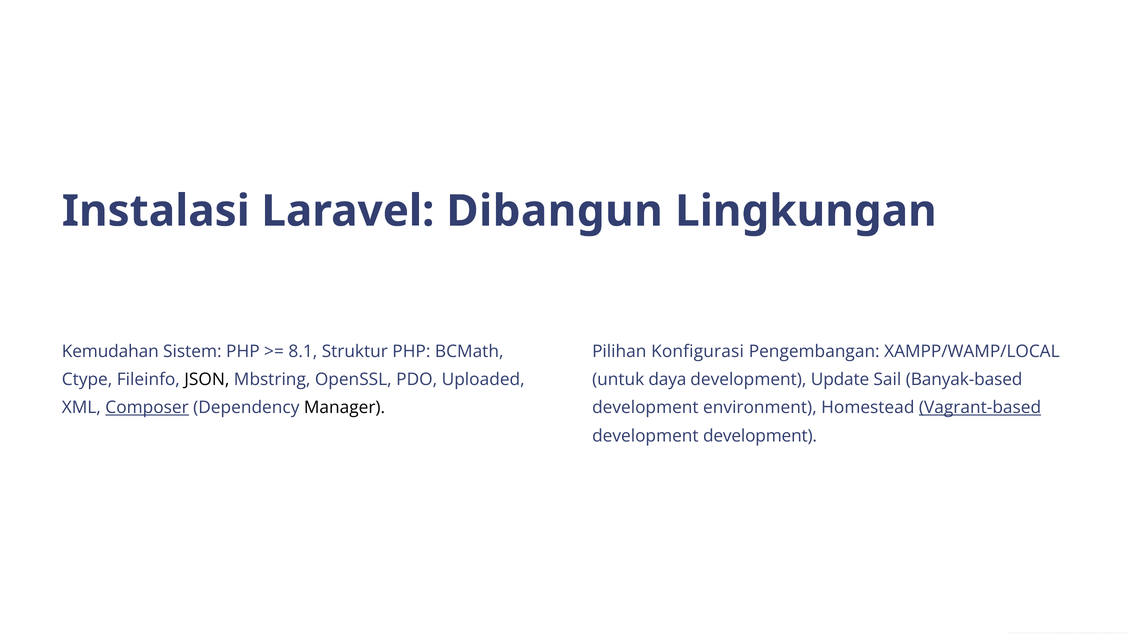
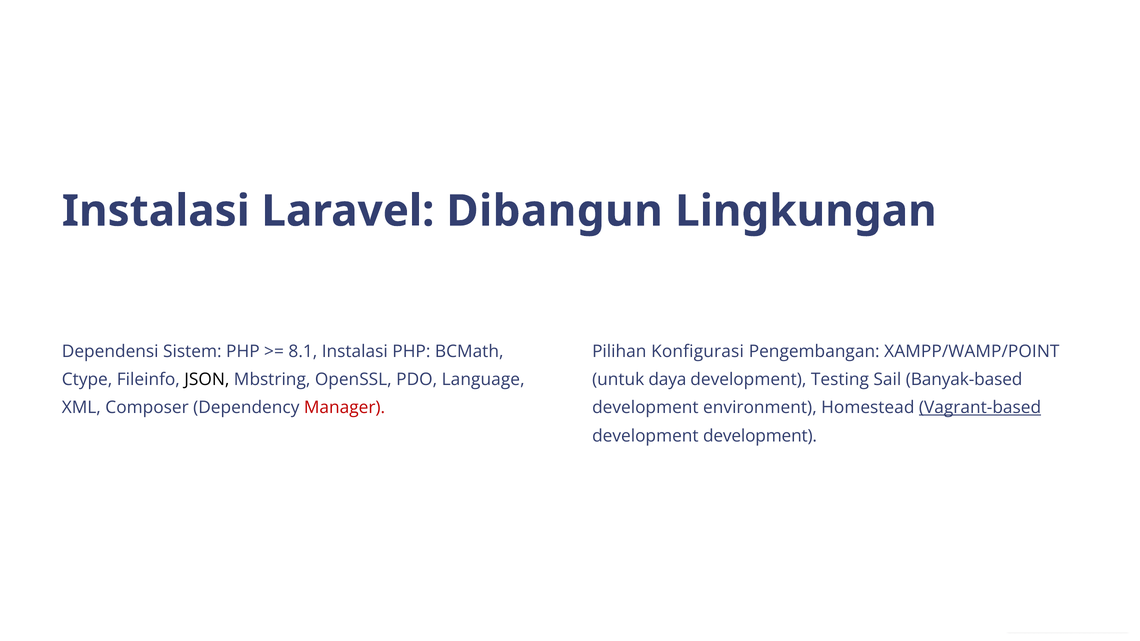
Kemudahan: Kemudahan -> Dependensi (110, 352)
8.1 Struktur: Struktur -> Instalasi (355, 352)
XAMPP/WAMP/LOCAL: XAMPP/WAMP/LOCAL -> XAMPP/WAMP/POINT (972, 352)
Uploaded: Uploaded -> Language (483, 380)
Update: Update -> Testing (840, 380)
Composer underline: present -> none (147, 408)
Manager colour: black -> red (345, 408)
